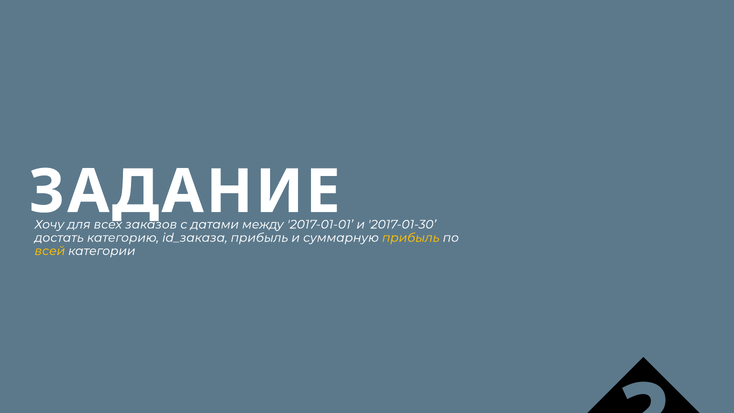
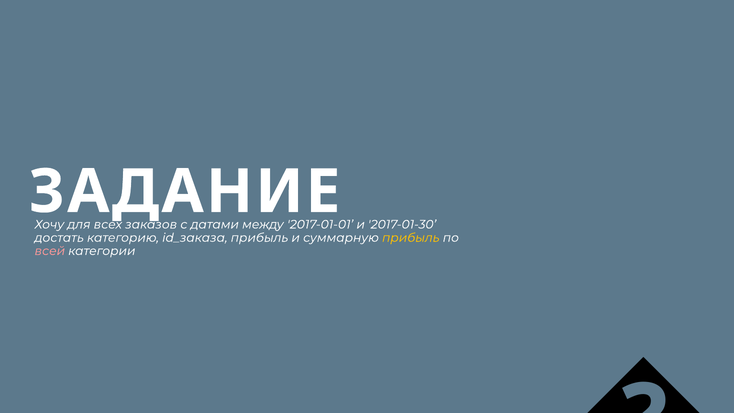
всей colour: yellow -> pink (50, 251)
